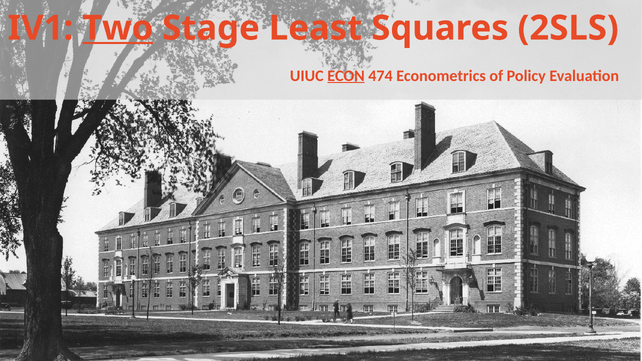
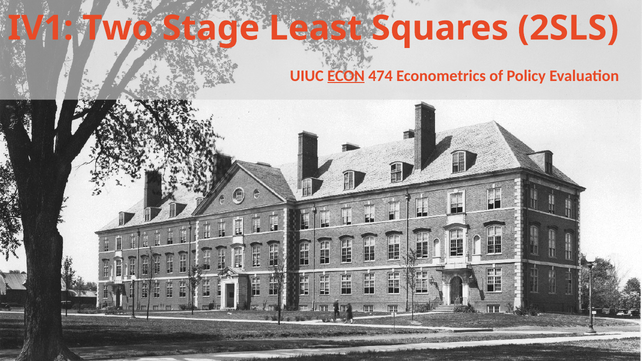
Two underline: present -> none (118, 28)
